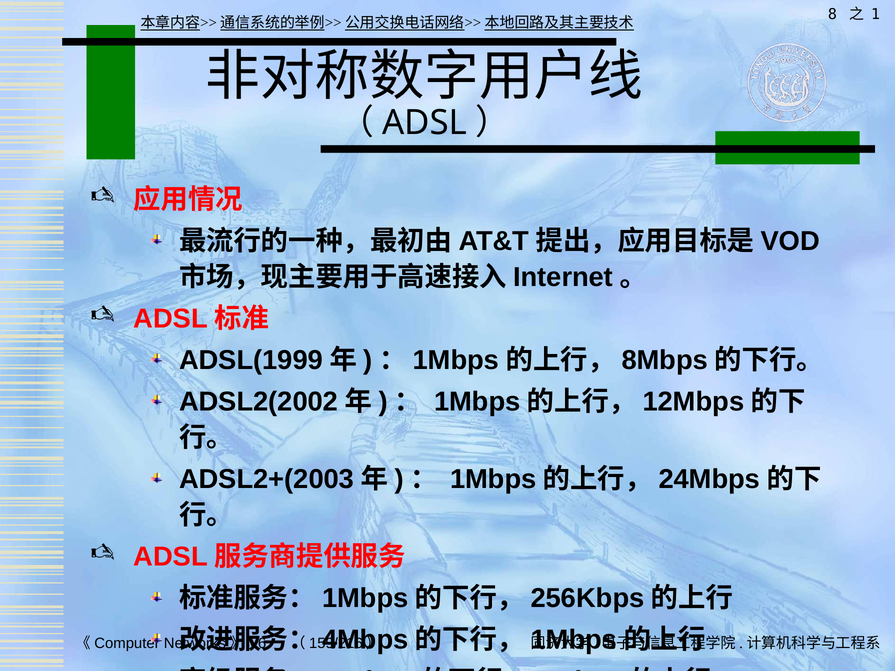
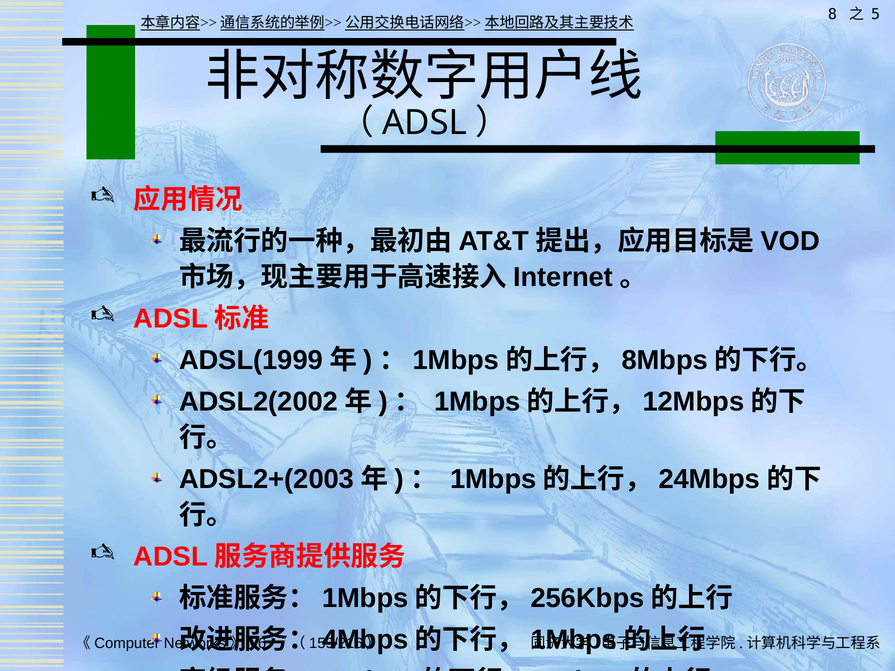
1: 1 -> 5 (876, 15)
